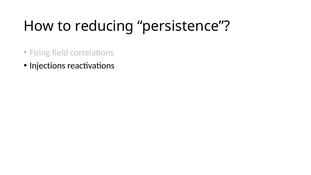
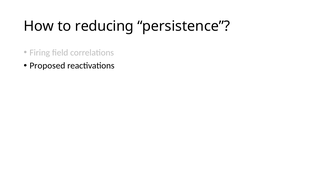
Injections: Injections -> Proposed (47, 66)
